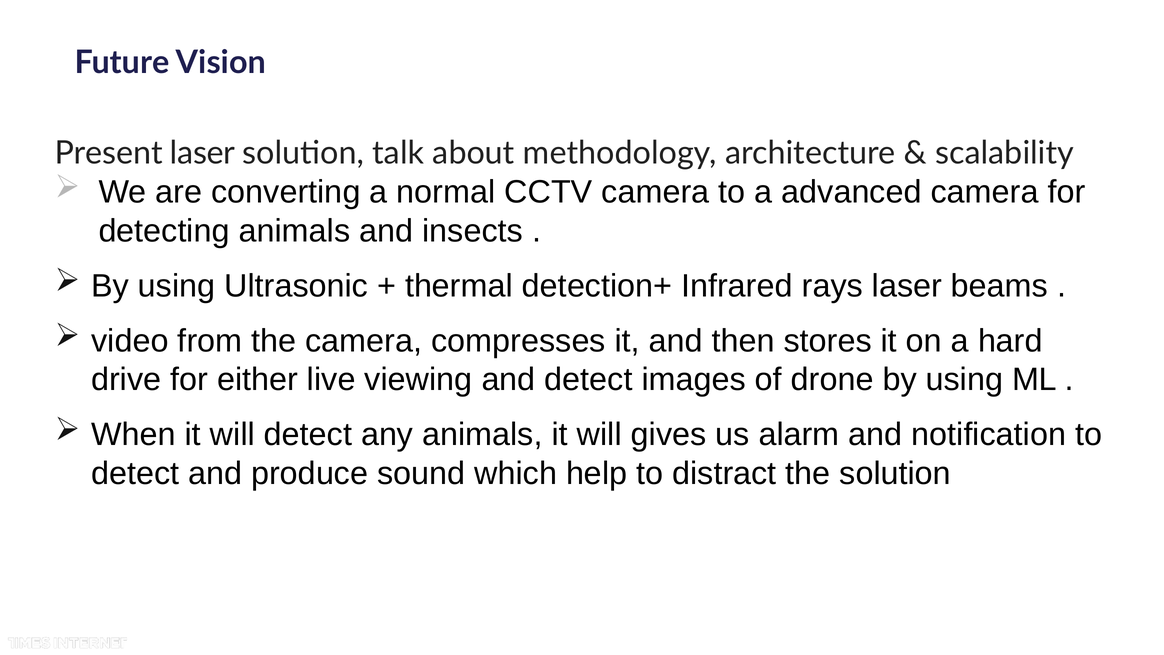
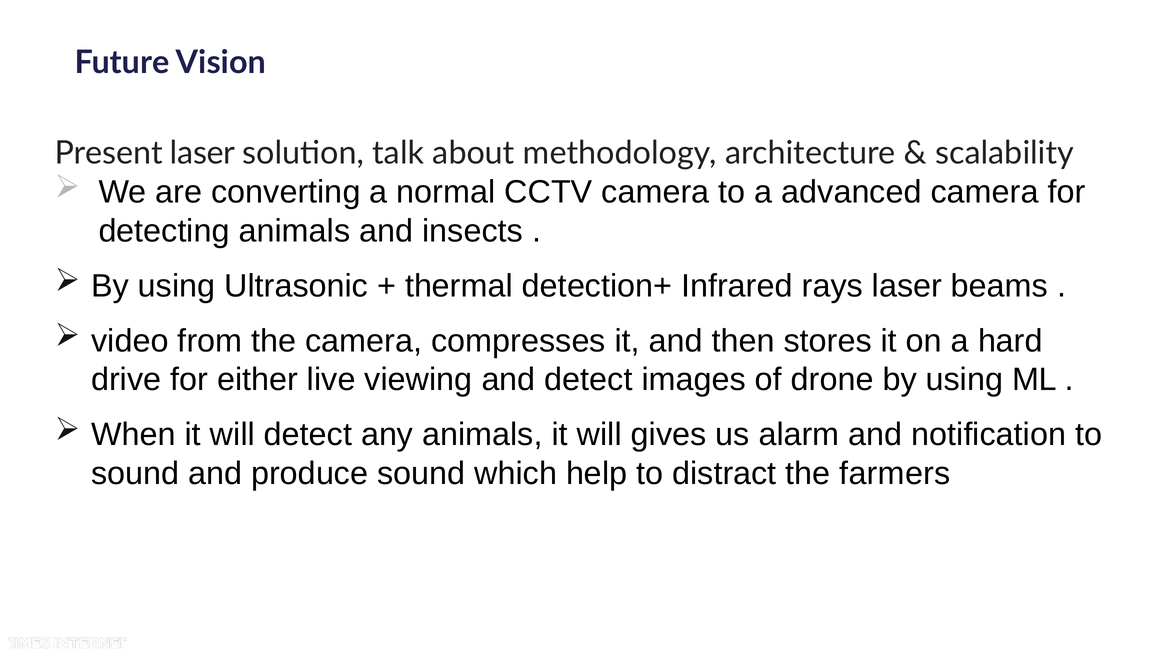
detect: detect -> sound (135, 473)
the solution: solution -> farmers (895, 473)
